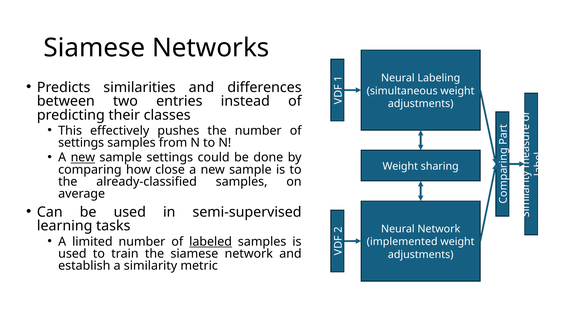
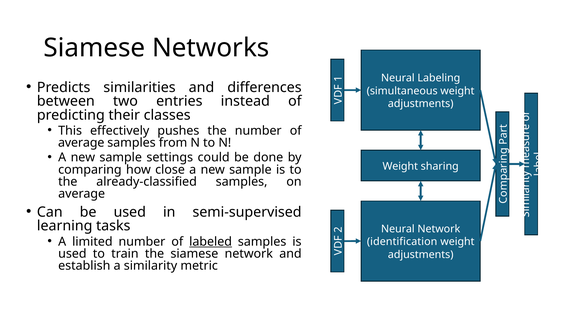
settings: settings -> average (81, 143)
new underline: present -> none (83, 158)
implemented: implemented -> identification (402, 242)
